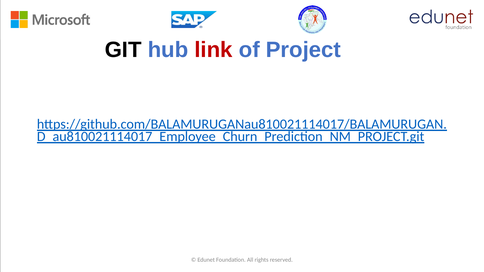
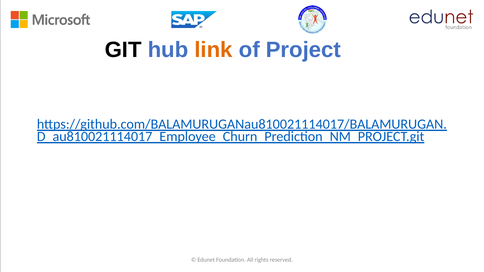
link colour: red -> orange (214, 50)
